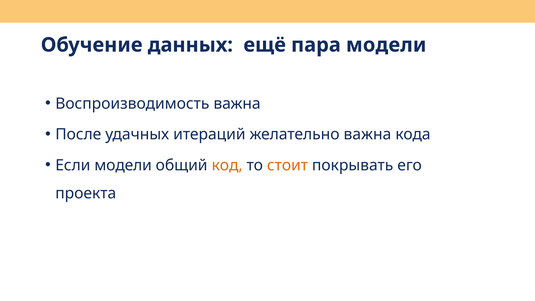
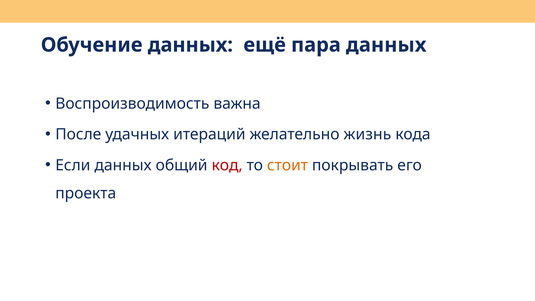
пара модели: модели -> данных (386, 45)
желательно важна: важна -> жизнь (367, 134)
Если модели: модели -> данных (123, 165)
код colour: orange -> red (227, 165)
